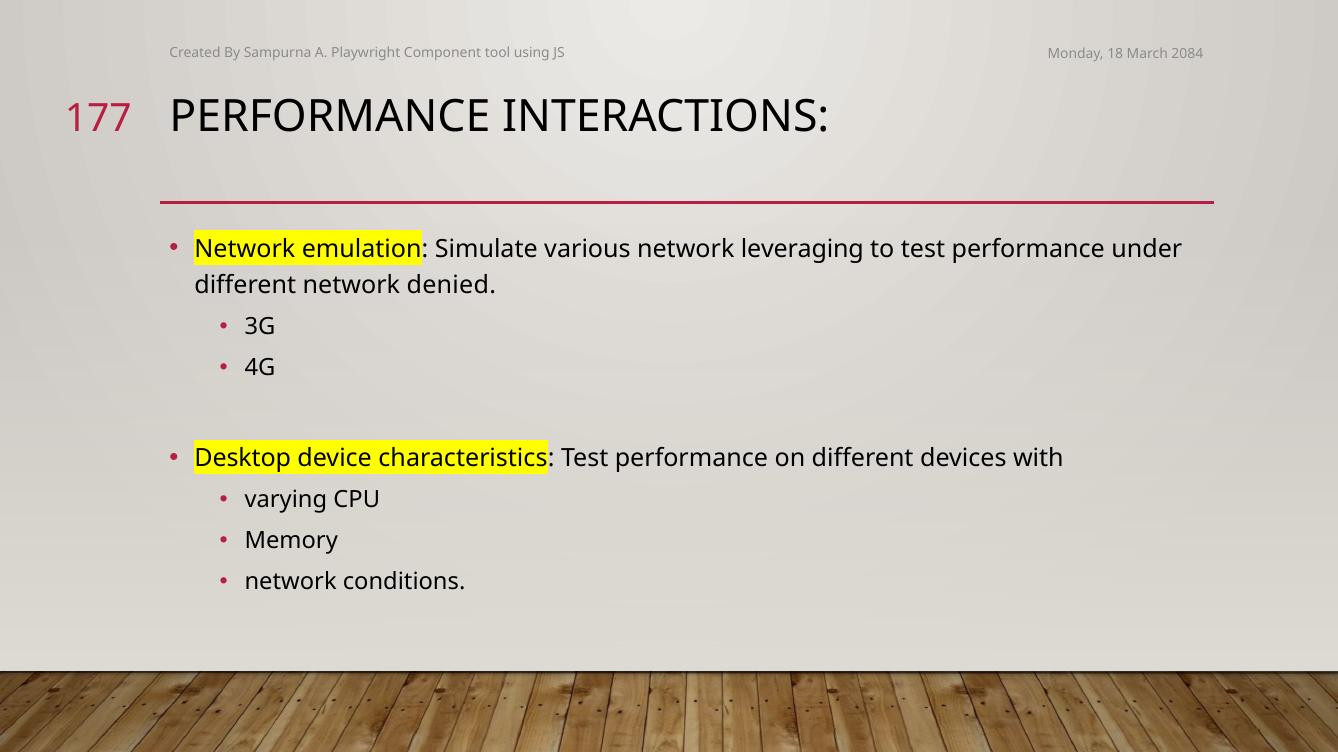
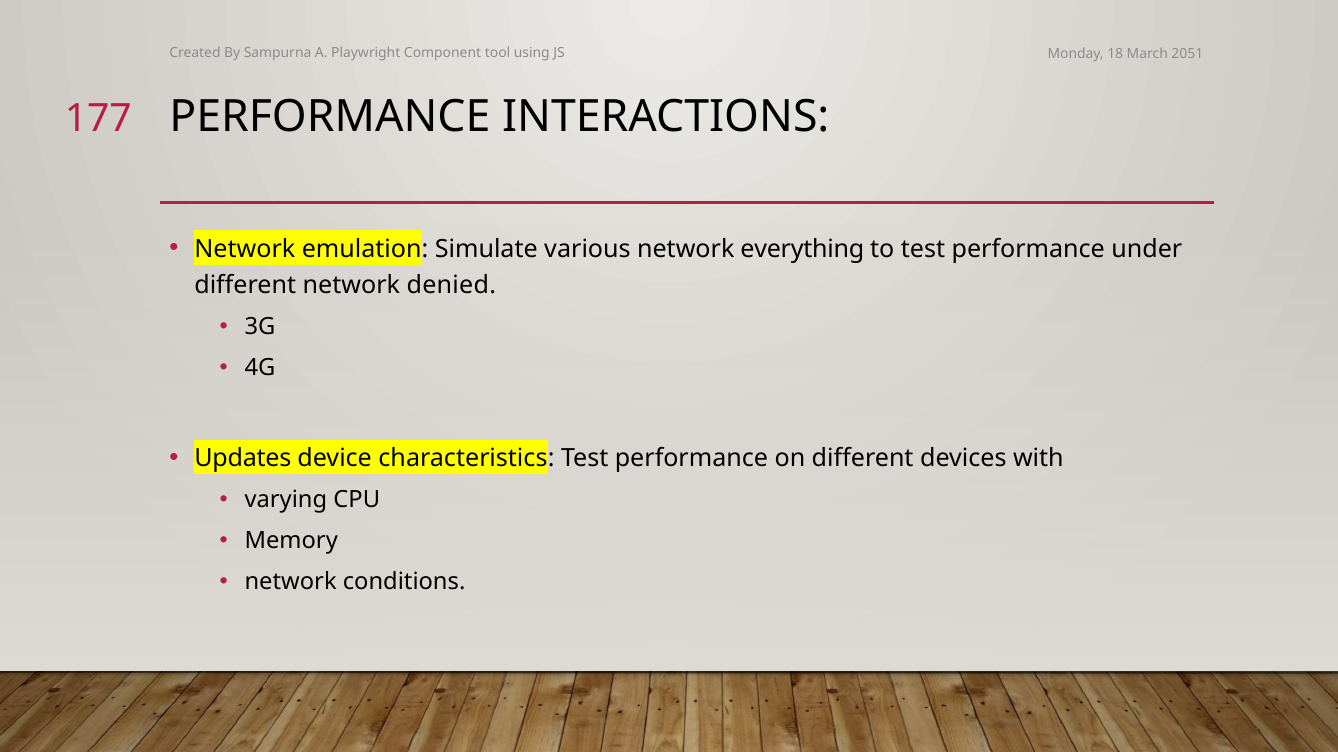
2084: 2084 -> 2051 (1187, 54)
leveraging: leveraging -> everything (802, 249)
Desktop: Desktop -> Updates (243, 458)
